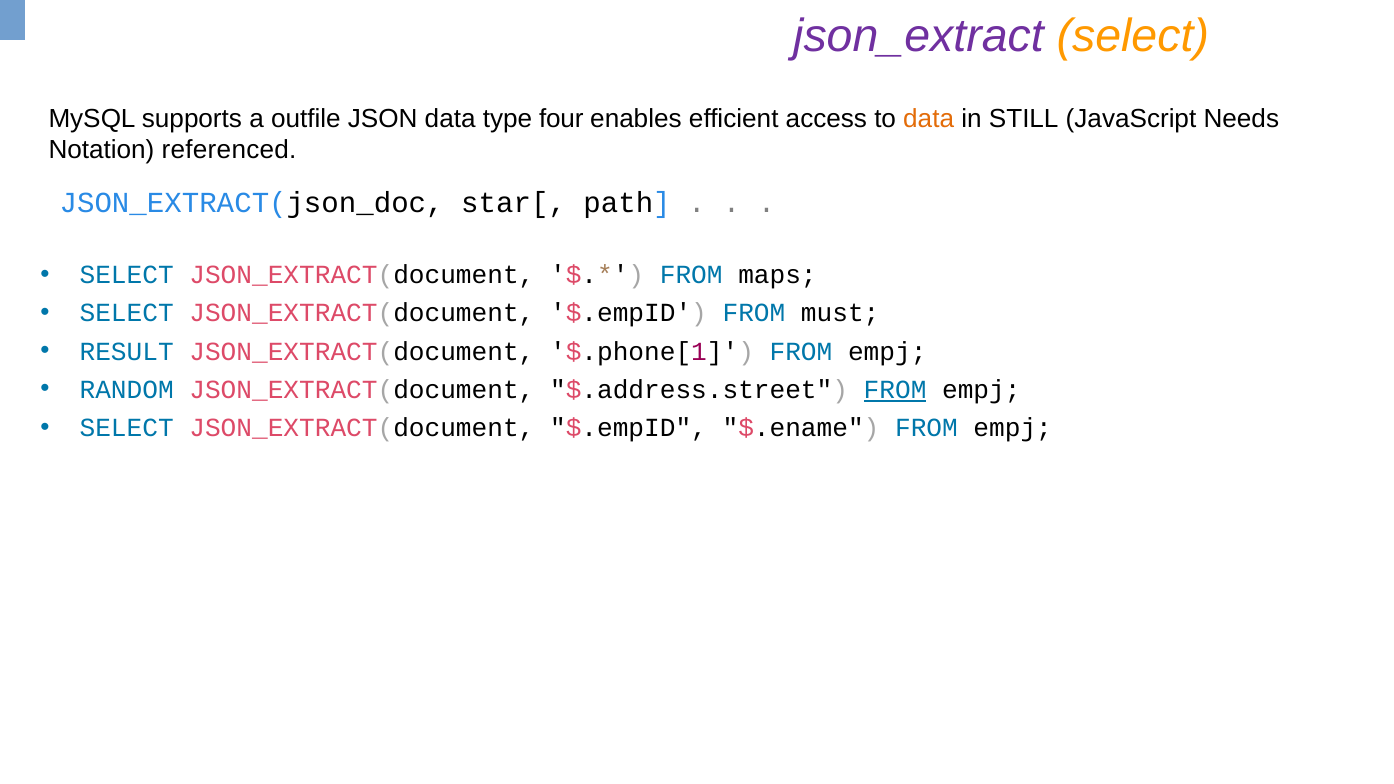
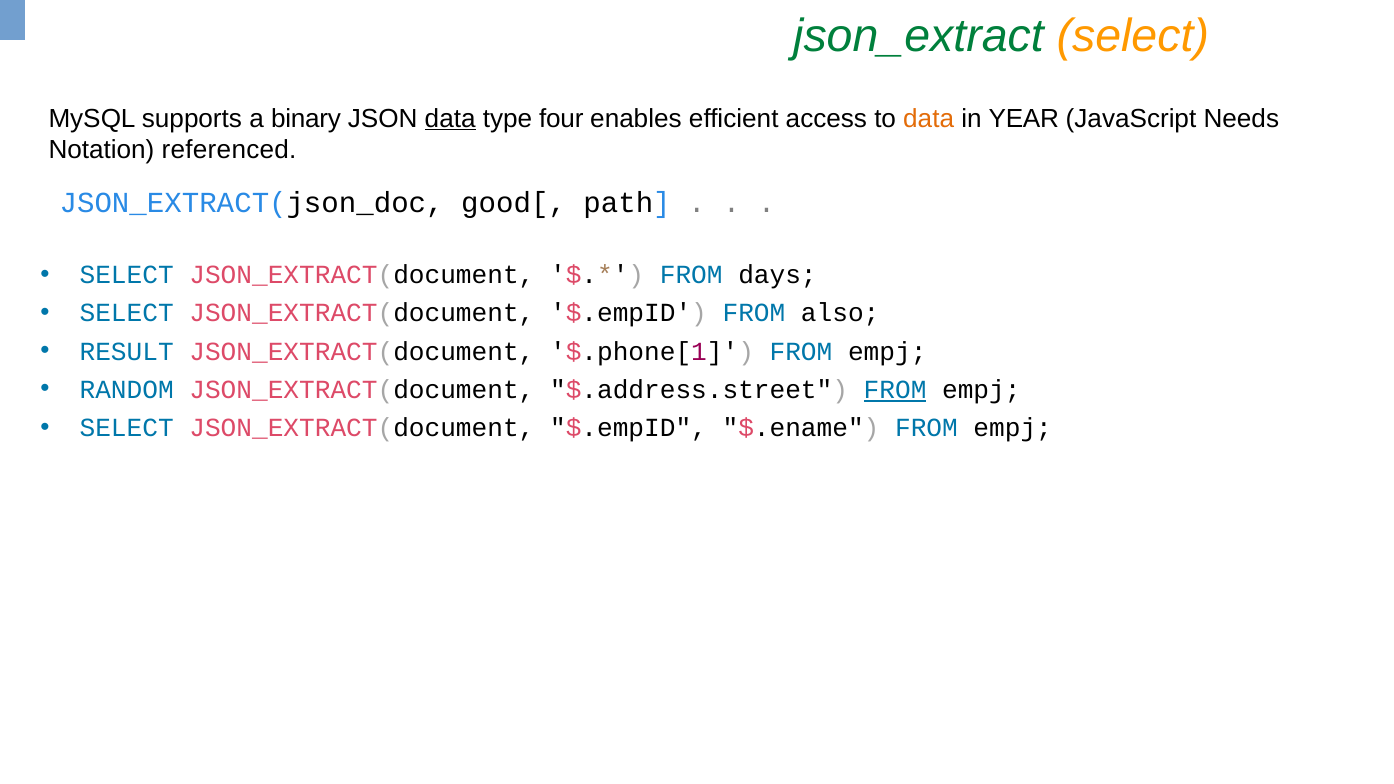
json_extract colour: purple -> green (918, 36)
outfile: outfile -> binary (306, 118)
data underline: none -> present (450, 118)
STILL: STILL -> YEAR (1024, 118)
star[: star[ -> good[ (514, 203)
maps: maps -> days (777, 275)
must: must -> also (840, 313)
